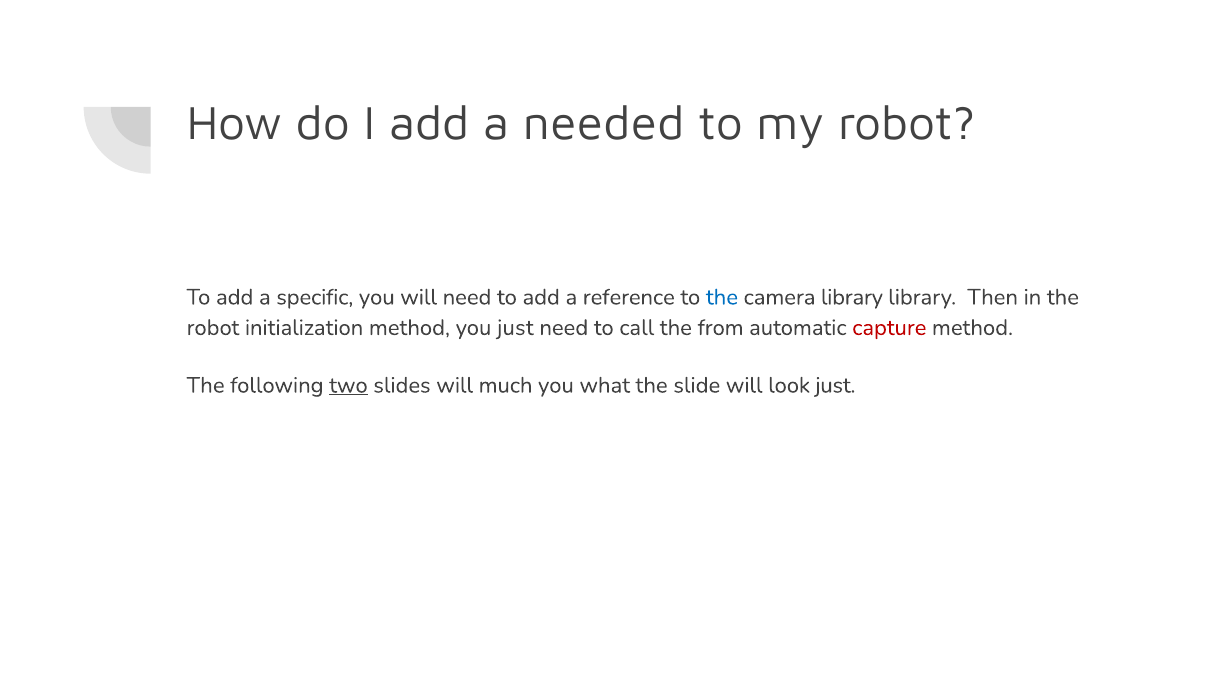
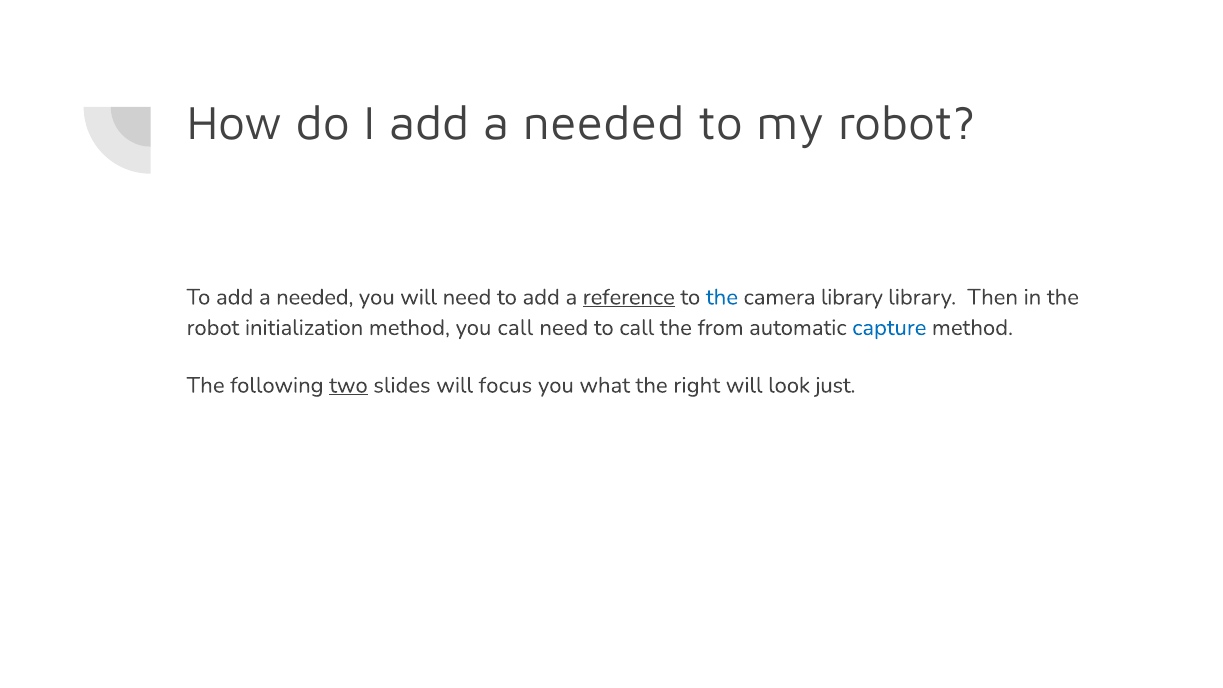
To add a specific: specific -> needed (315, 297)
reference underline: none -> present (629, 297)
you just: just -> call (515, 328)
capture colour: red -> blue (889, 328)
much: much -> focus (505, 385)
slide: slide -> right (697, 385)
